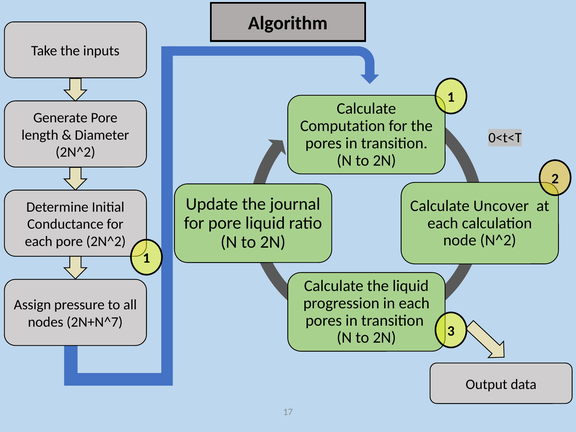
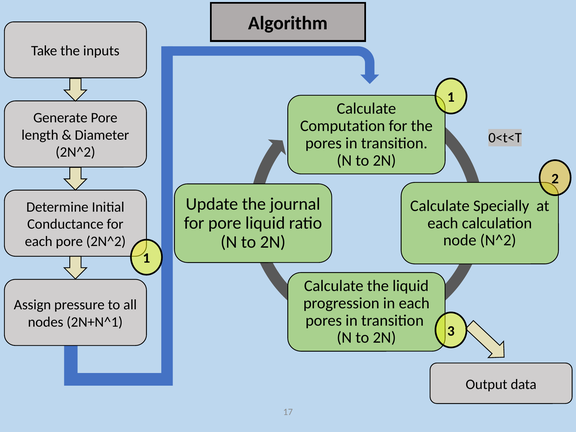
Uncover: Uncover -> Specially (501, 206)
2N+N^7: 2N+N^7 -> 2N+N^1 (95, 322)
